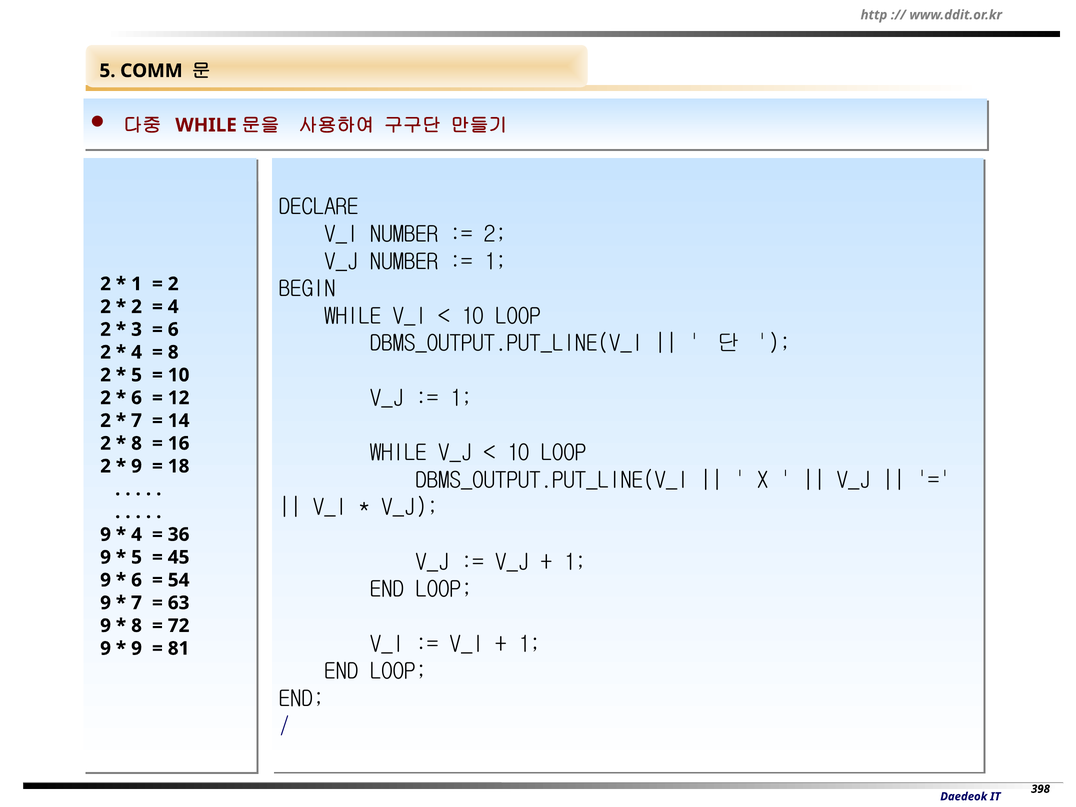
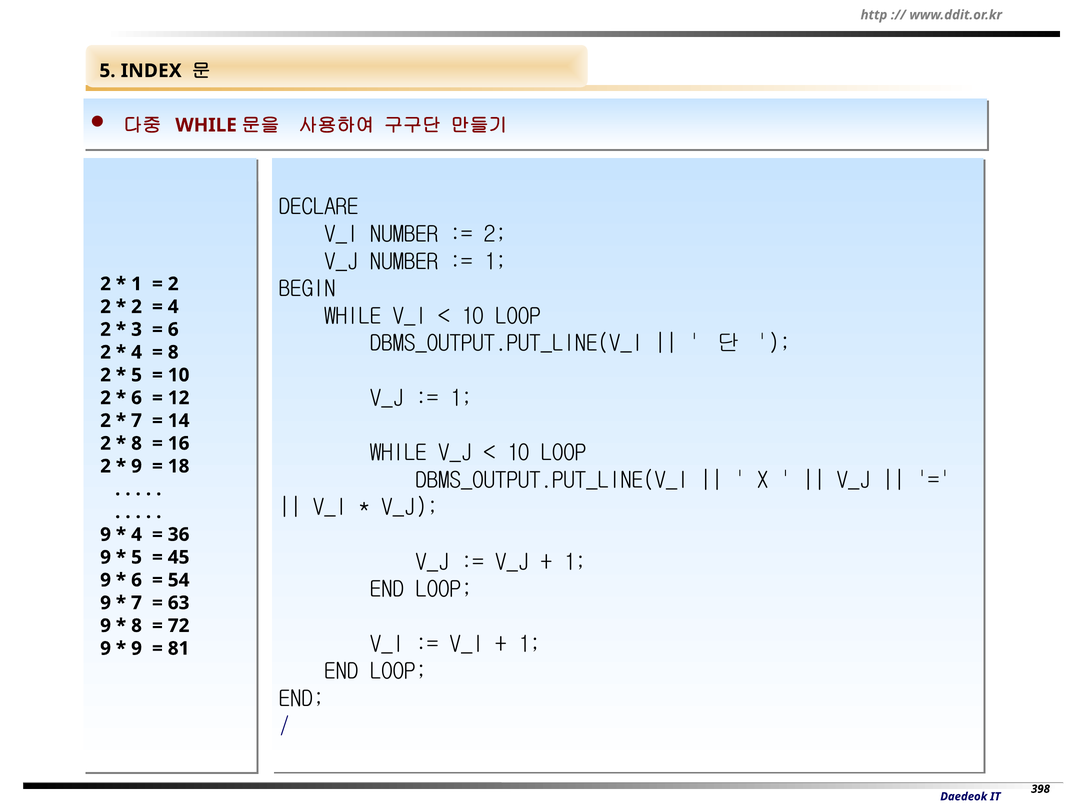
COMM: COMM -> INDEX (151, 71)
